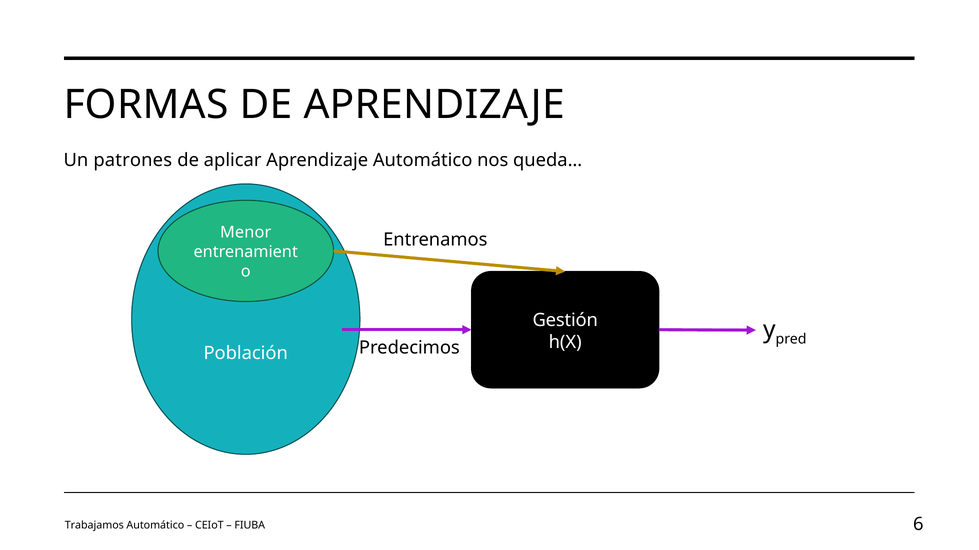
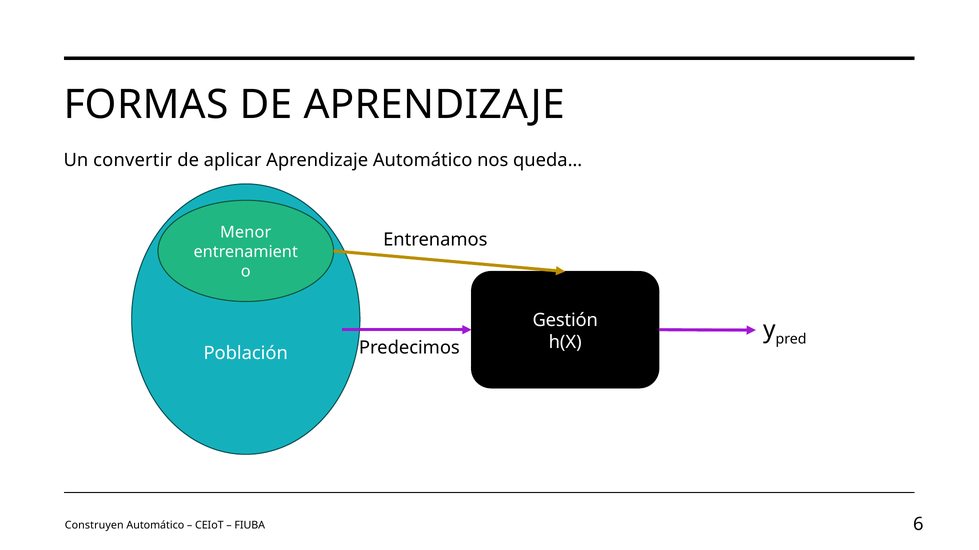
patrones: patrones -> convertir (133, 160)
Trabajamos: Trabajamos -> Construyen (94, 526)
